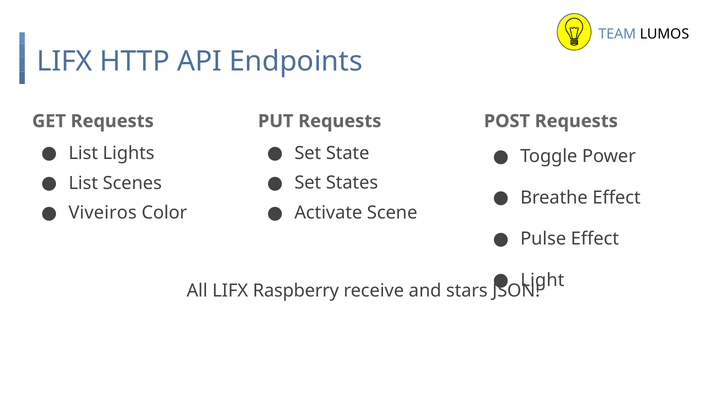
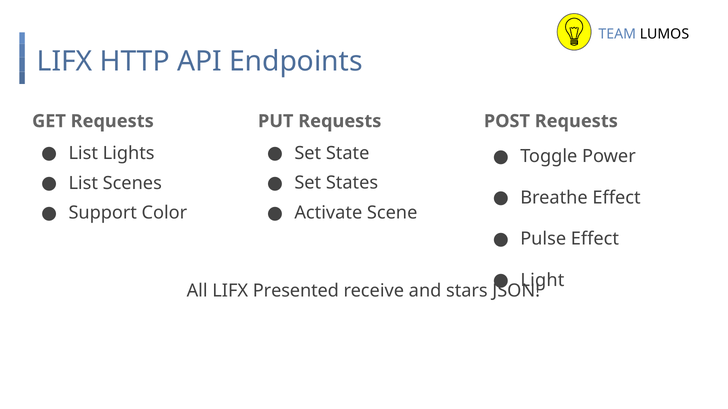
Viveiros: Viveiros -> Support (103, 213)
Raspberry: Raspberry -> Presented (296, 291)
